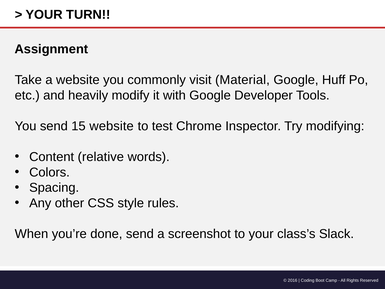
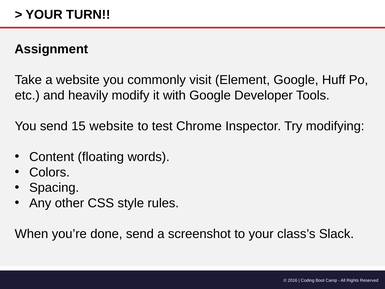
Material: Material -> Element (243, 80)
relative: relative -> floating (101, 157)
